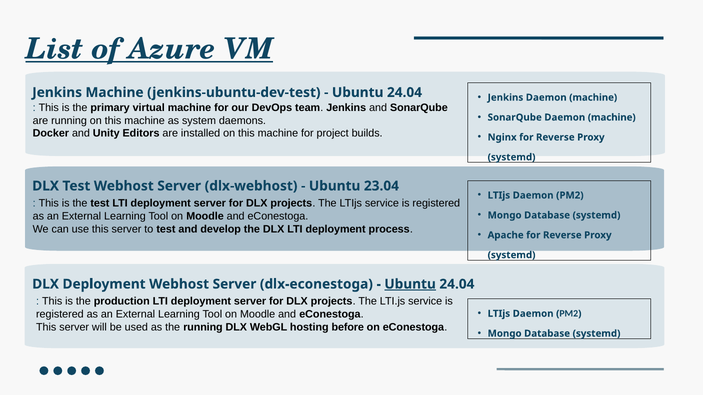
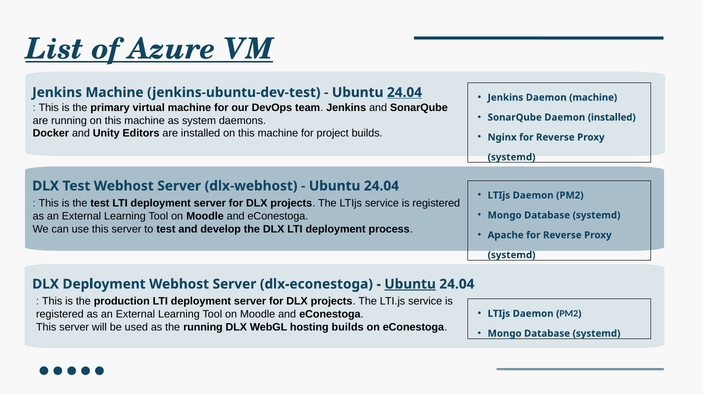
24.04 underline: none -> present (404, 93)
SonarQube Daemon machine: machine -> installed (612, 117)
23.04: 23.04 -> 24.04 (381, 186)
hosting before: before -> builds (348, 327)
